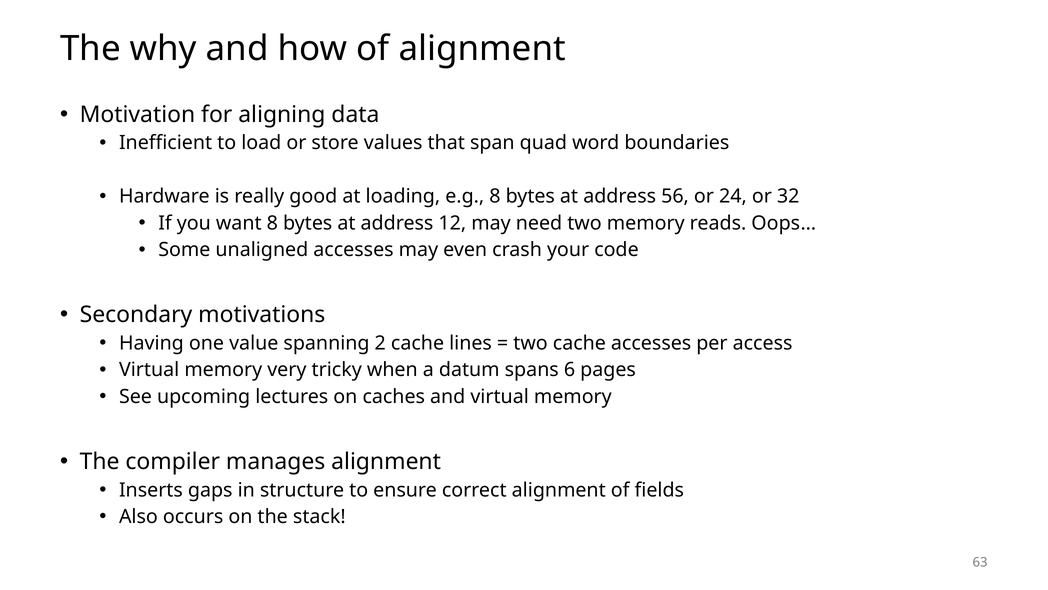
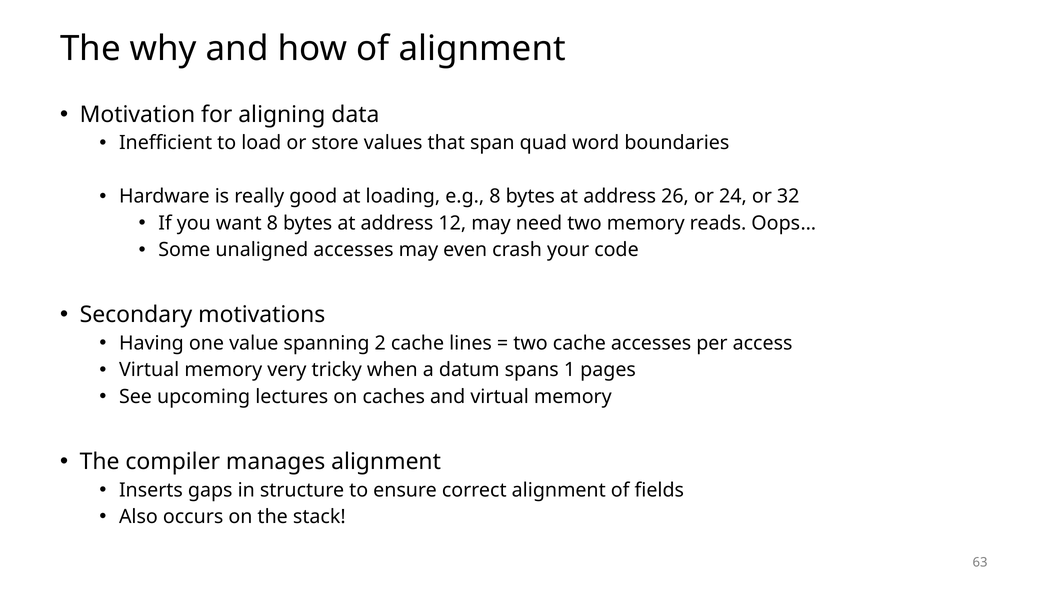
56: 56 -> 26 (675, 196)
6: 6 -> 1 (569, 370)
